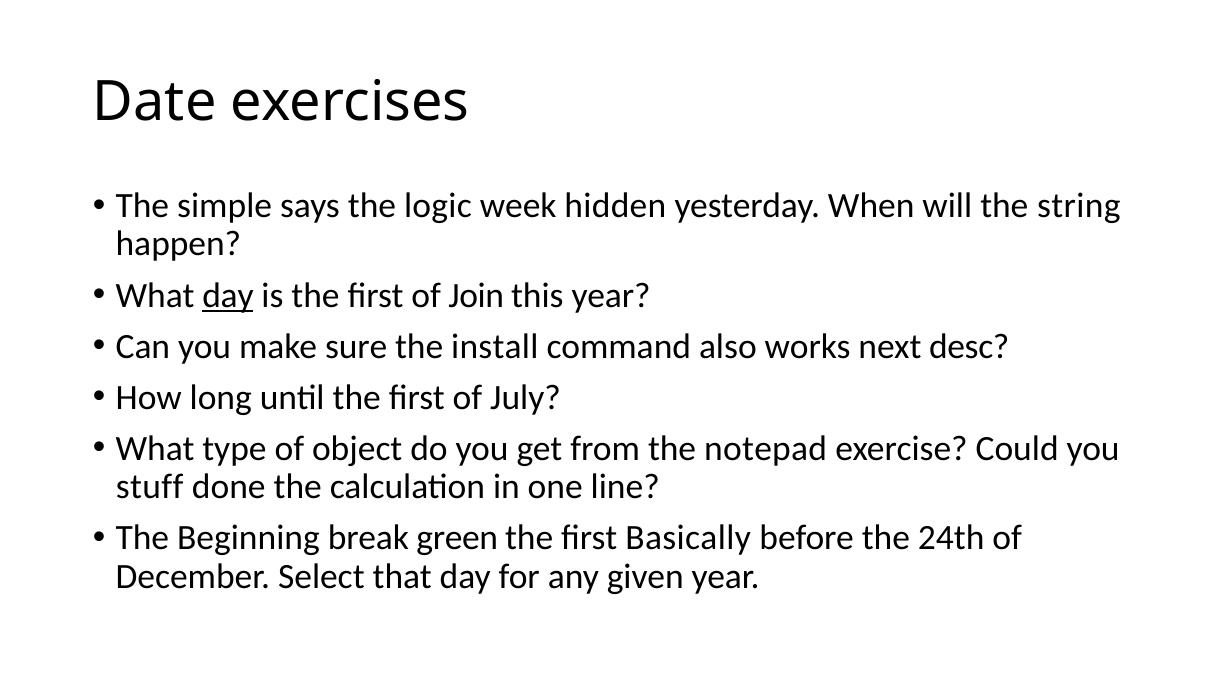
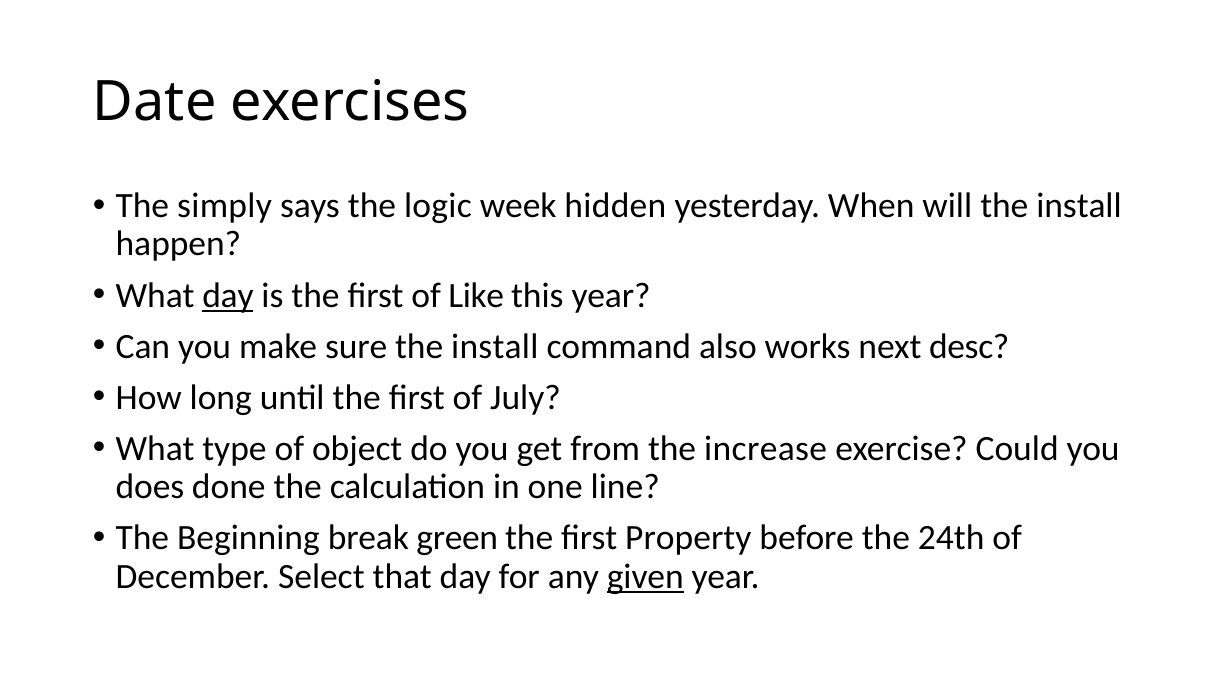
simple: simple -> simply (225, 206)
will the string: string -> install (1079, 206)
Join: Join -> Like (476, 295)
notepad: notepad -> increase (766, 449)
stuff: stuff -> does (150, 487)
Basically: Basically -> Property (688, 538)
given underline: none -> present (645, 576)
